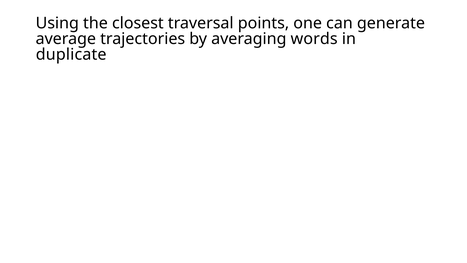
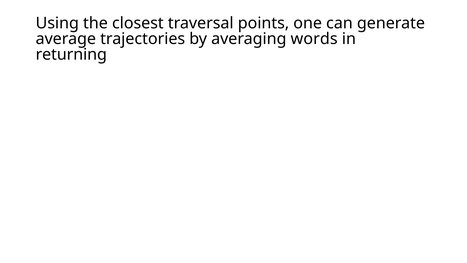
duplicate: duplicate -> returning (71, 54)
